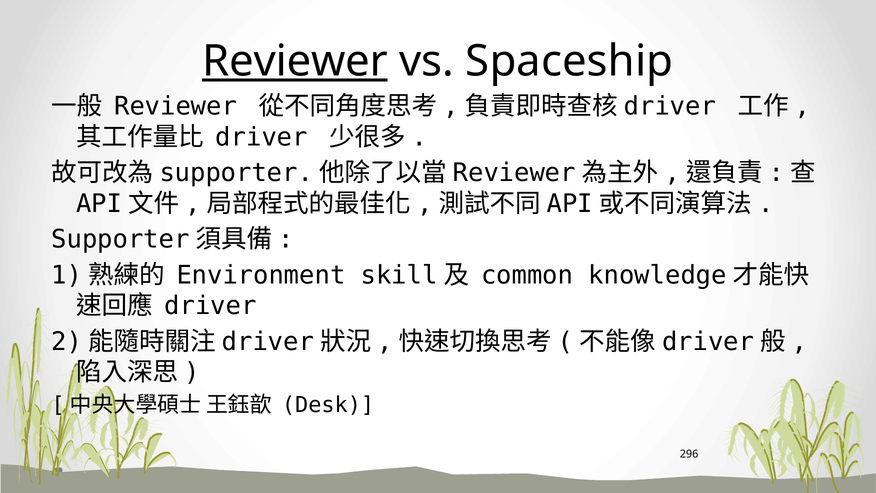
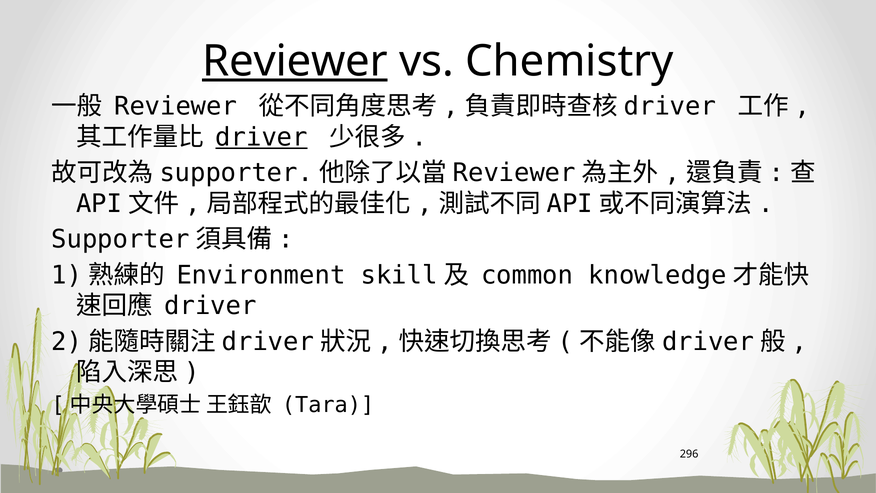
Spaceship: Spaceship -> Chemistry (569, 61)
driver underline: none -> present (262, 137)
Desk: Desk -> Tara (328, 405)
